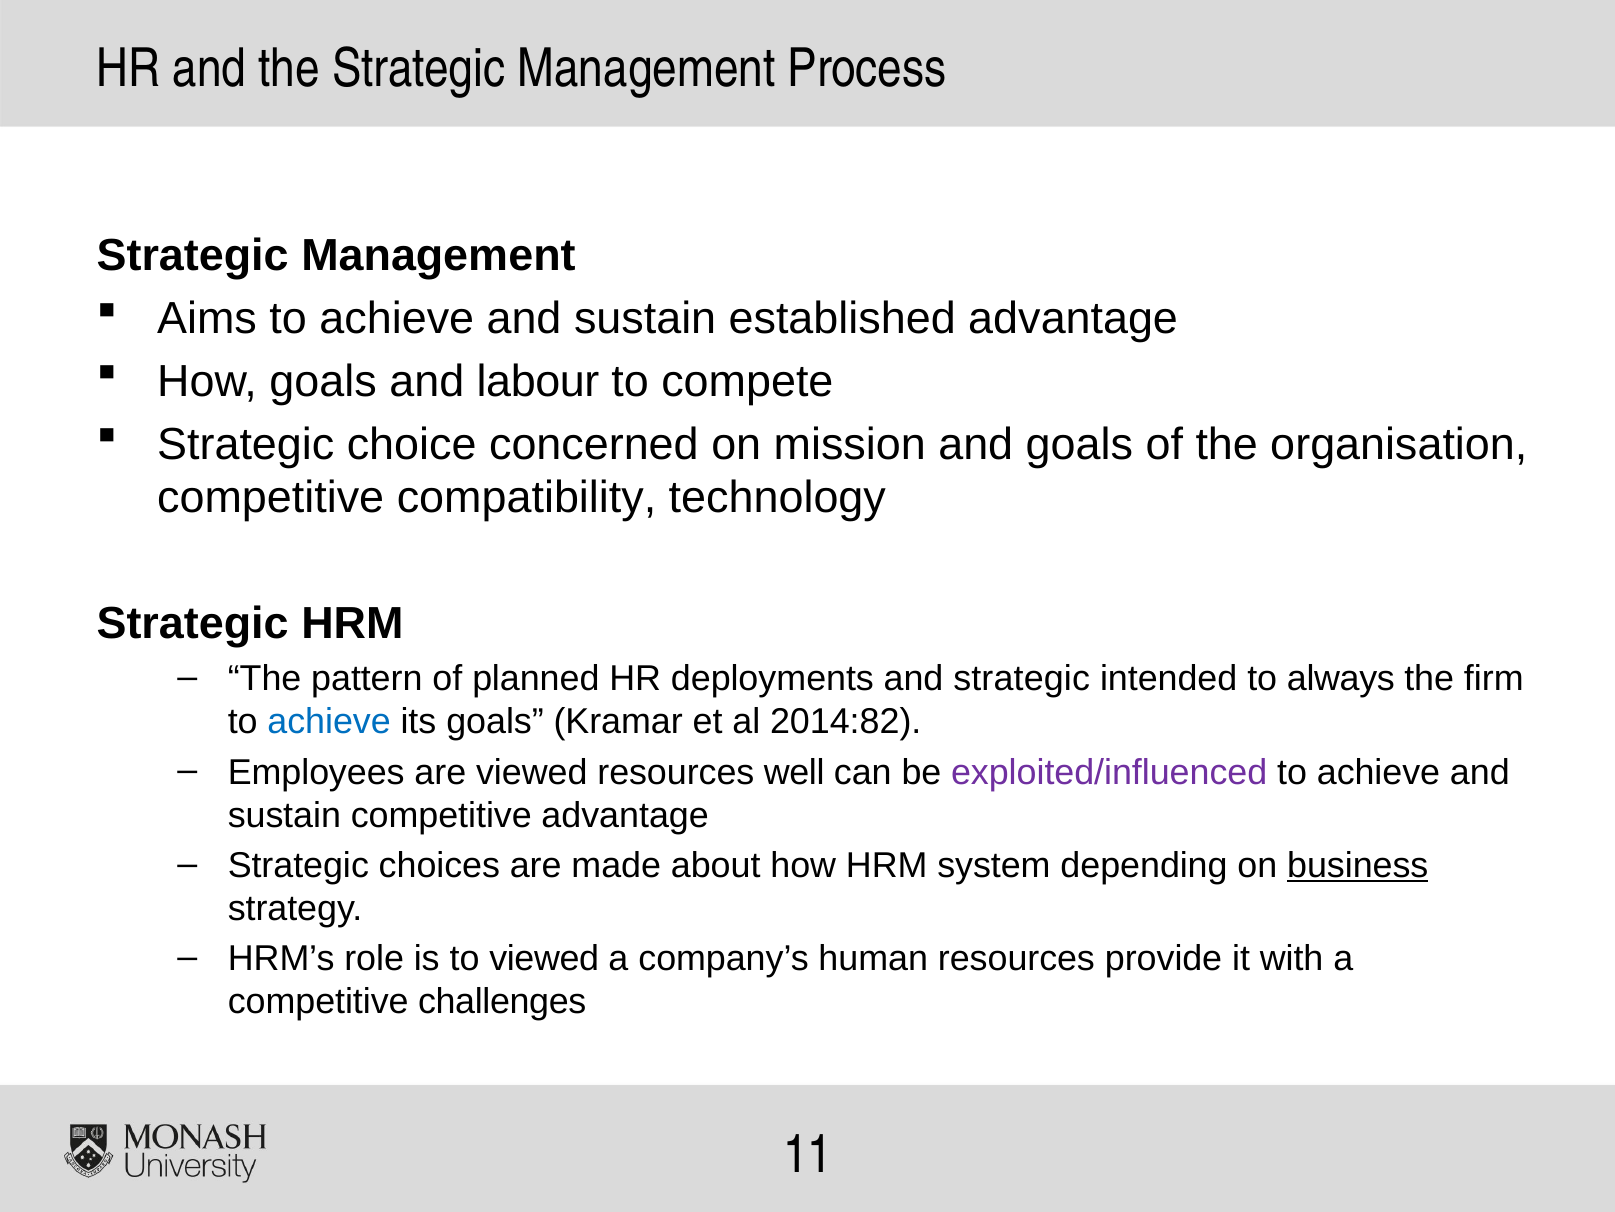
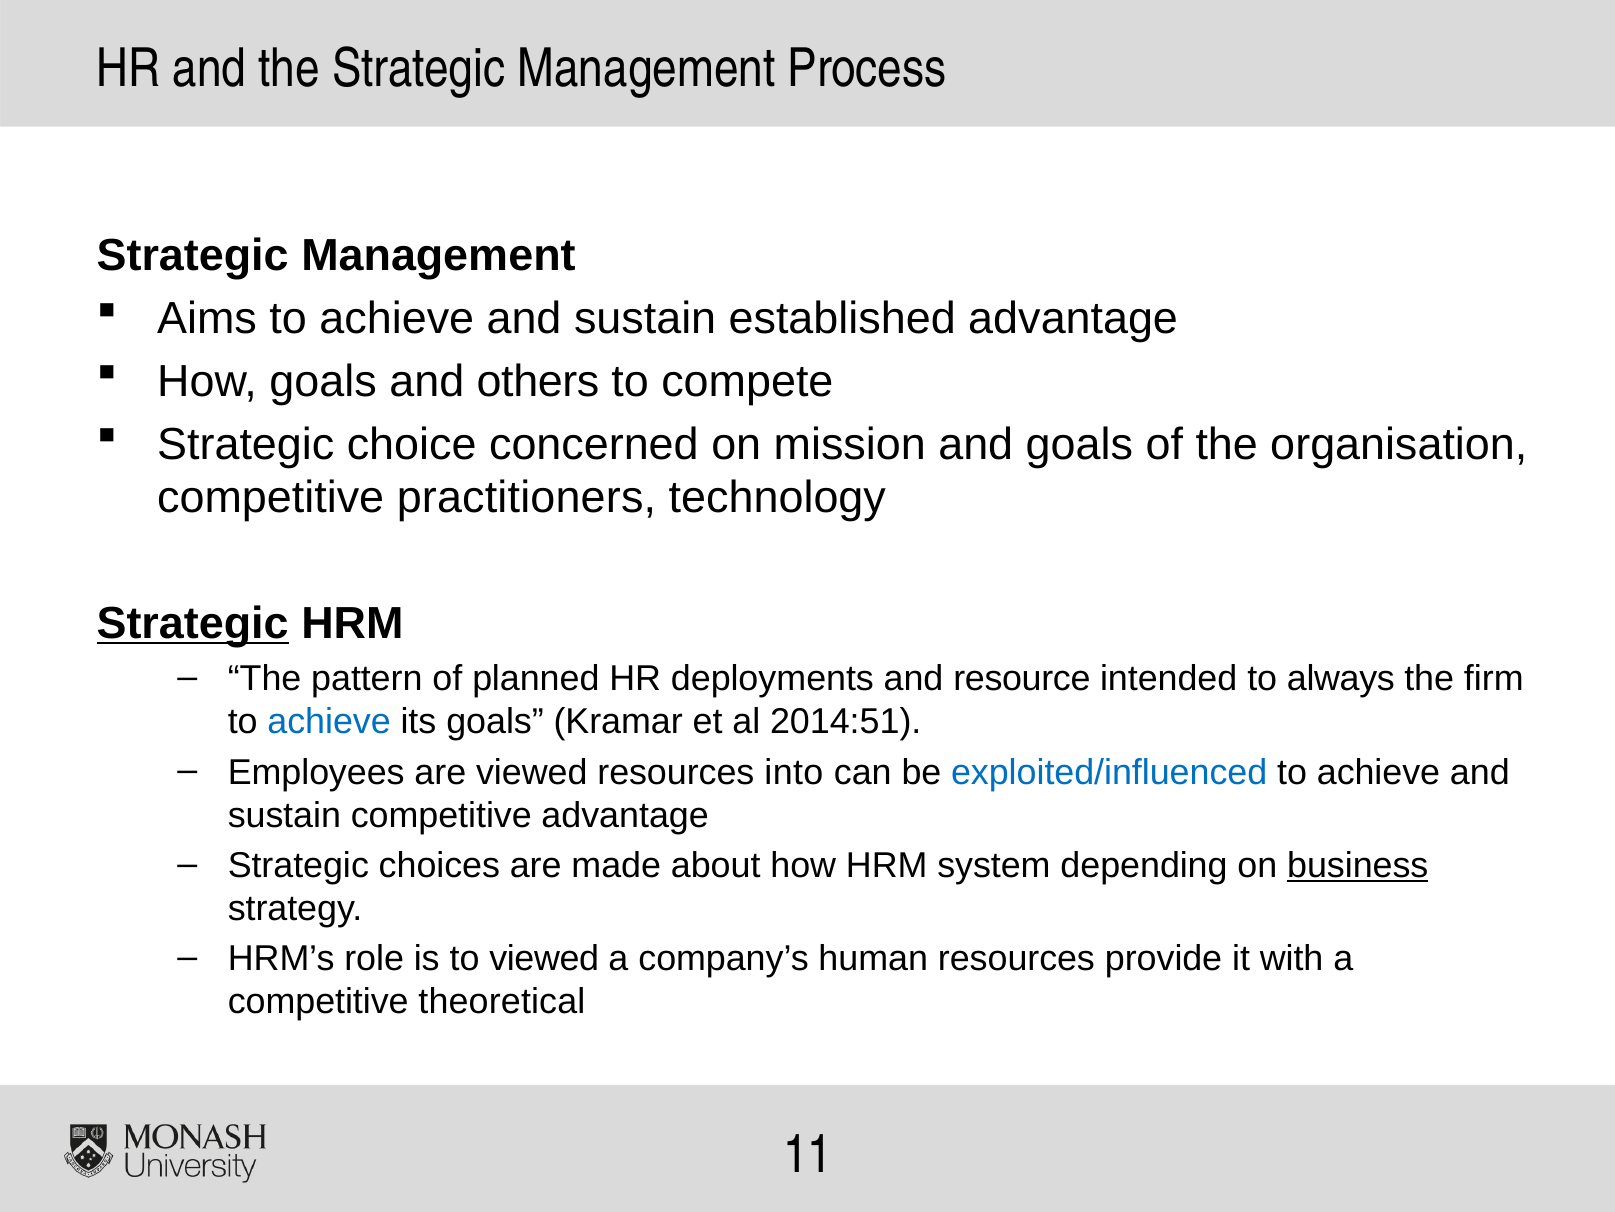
labour: labour -> others (538, 381)
compatibility: compatibility -> practitioners (526, 498)
Strategic underline: none -> present (193, 623)
and strategic: strategic -> resource (1022, 678)
2014:82: 2014:82 -> 2014:51 (846, 721)
well: well -> into (794, 772)
exploited/influenced colour: purple -> blue (1109, 772)
challenges: challenges -> theoretical (502, 1001)
